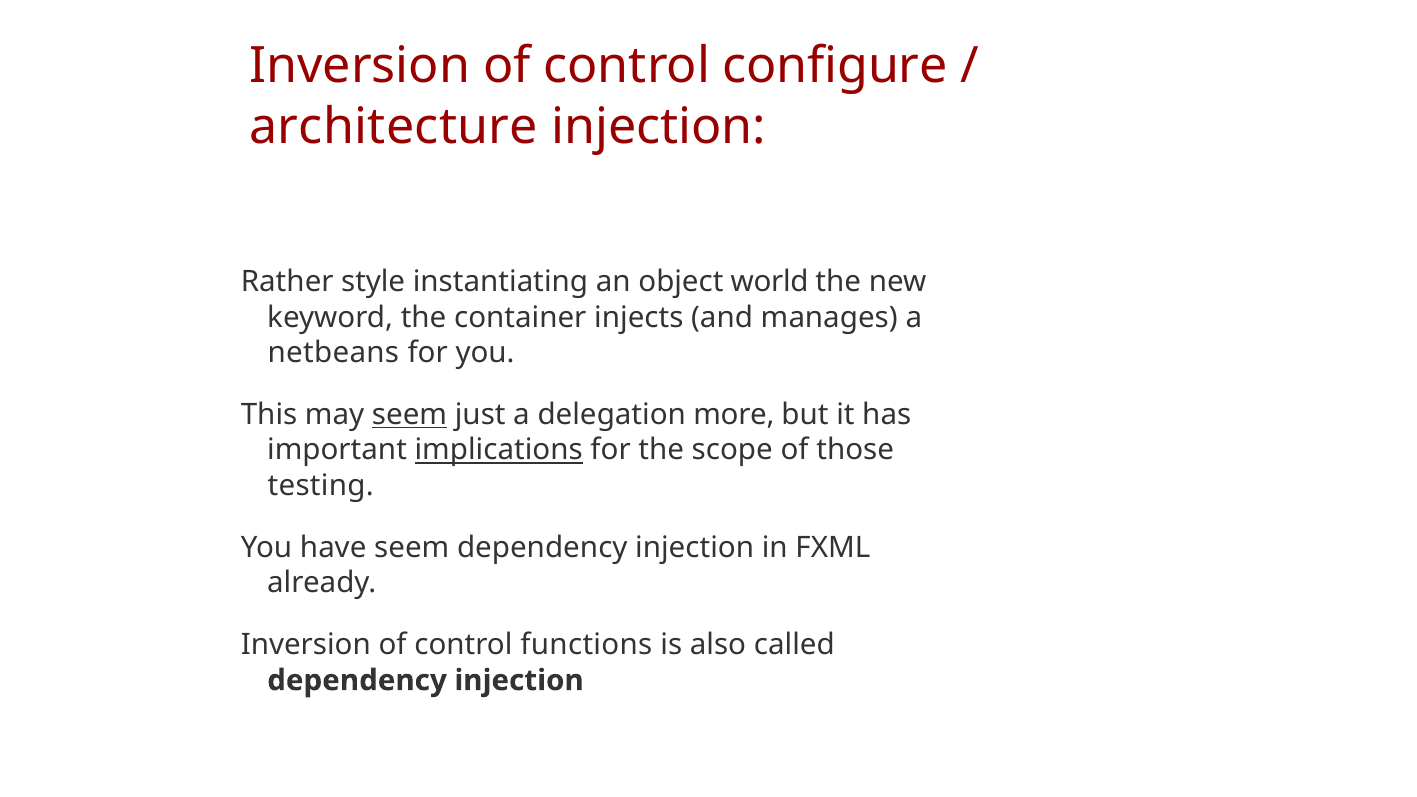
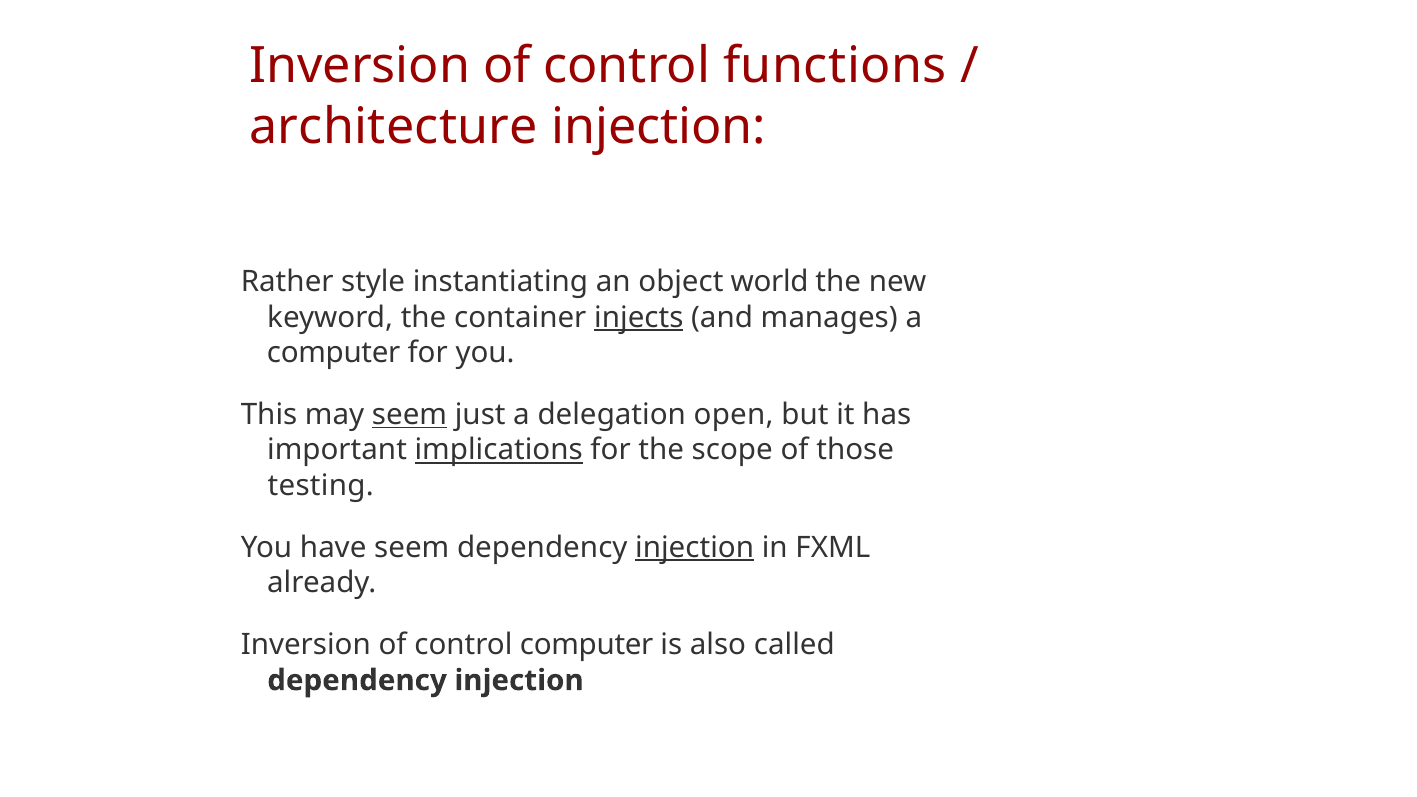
configure: configure -> functions (835, 66)
injects underline: none -> present (639, 317)
netbeans: netbeans -> computer (334, 353)
more: more -> open (734, 415)
injection underline: none -> present (695, 548)
control functions: functions -> computer (587, 645)
